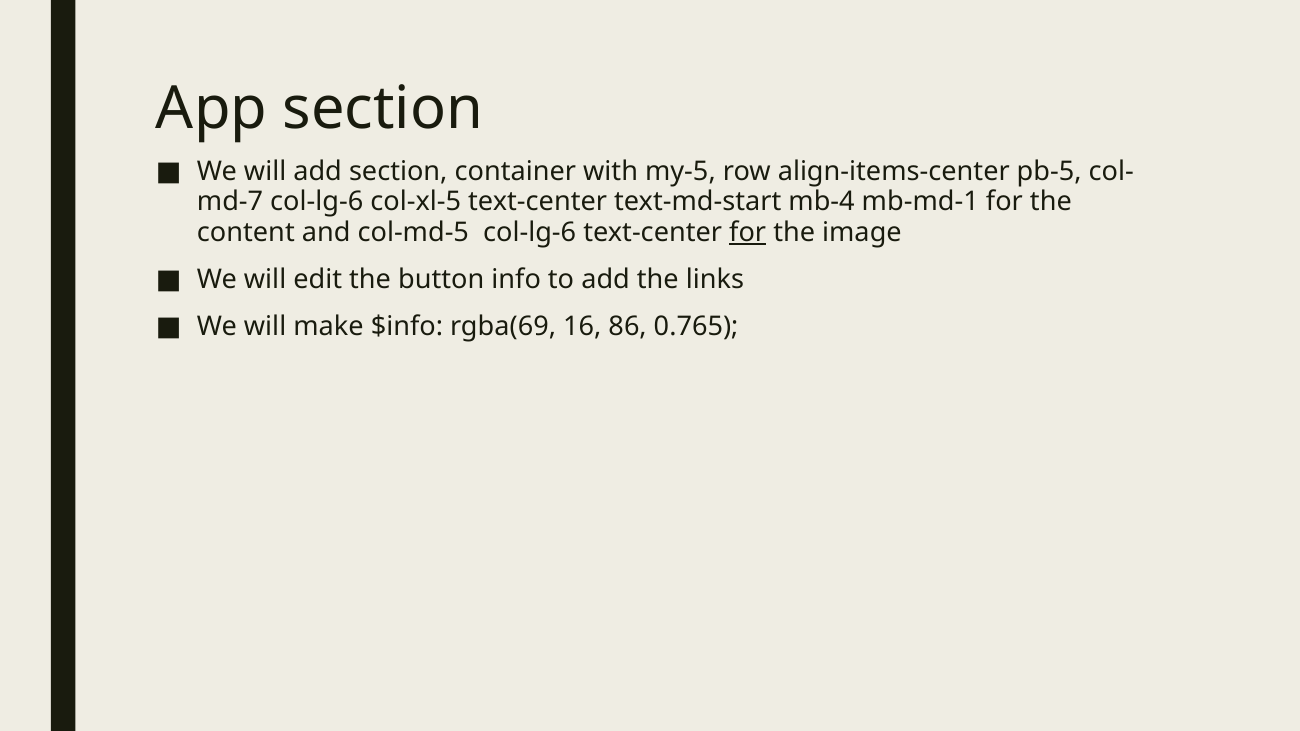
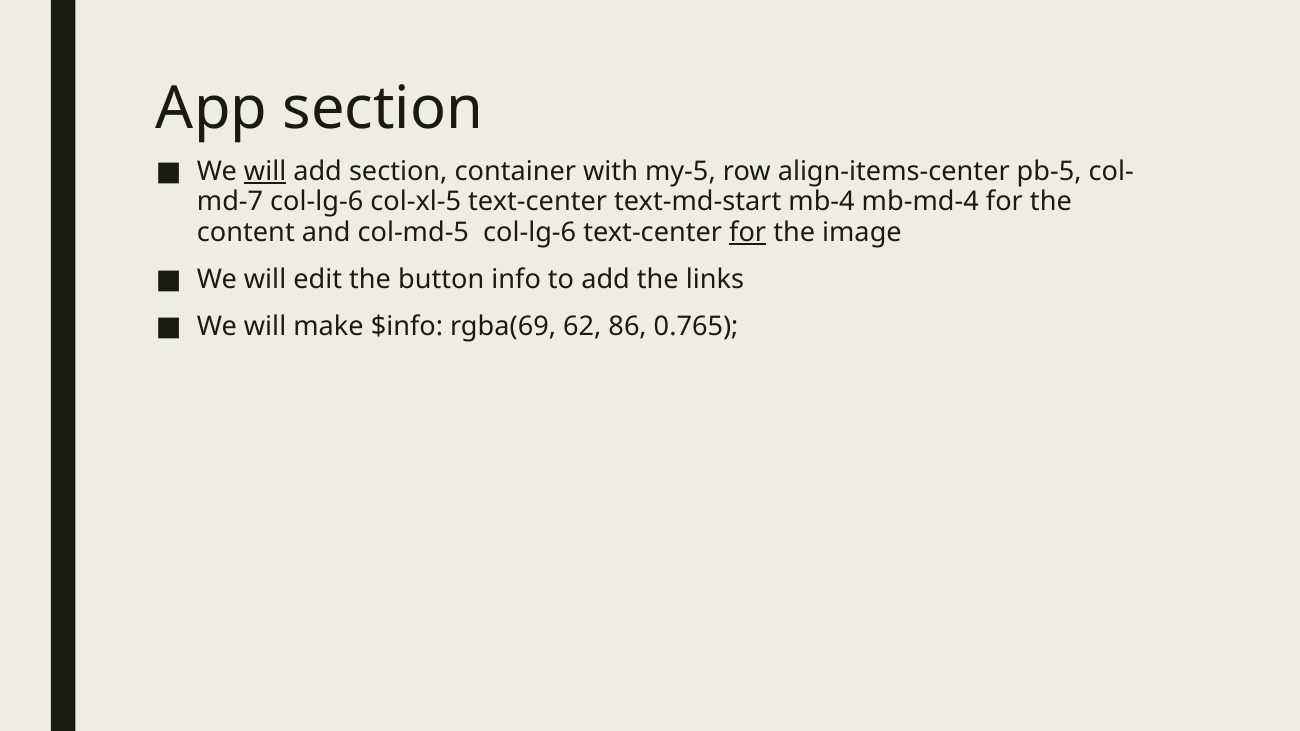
will underline: none -> present (265, 171)
mb-md-1: mb-md-1 -> mb-md-4 (920, 202)
16: 16 -> 62 (582, 326)
